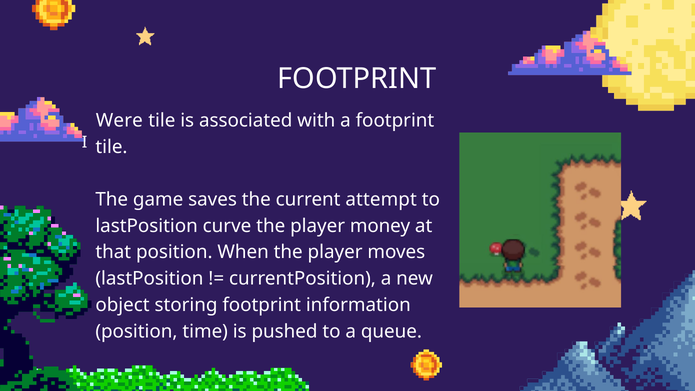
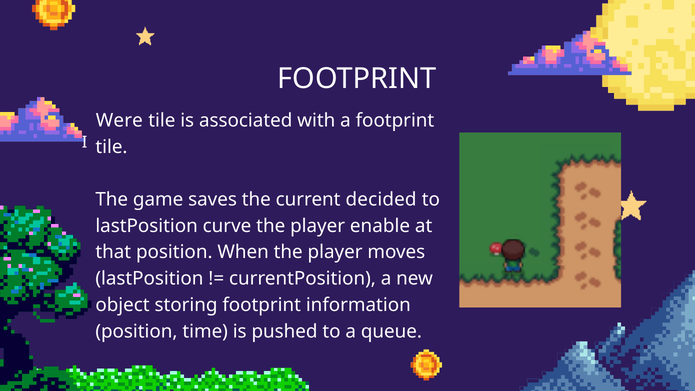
attempt: attempt -> decided (381, 200)
money: money -> enable (380, 226)
